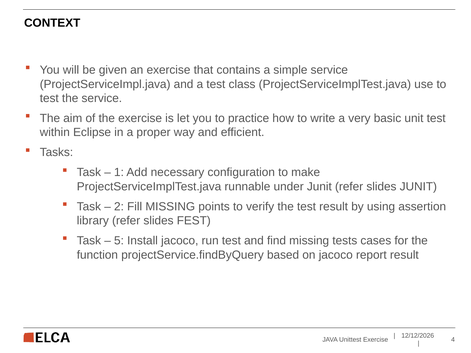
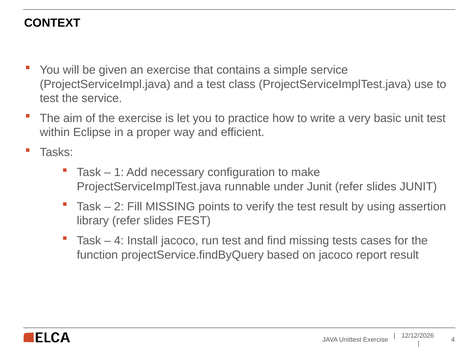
5: 5 -> 4 (119, 241)
